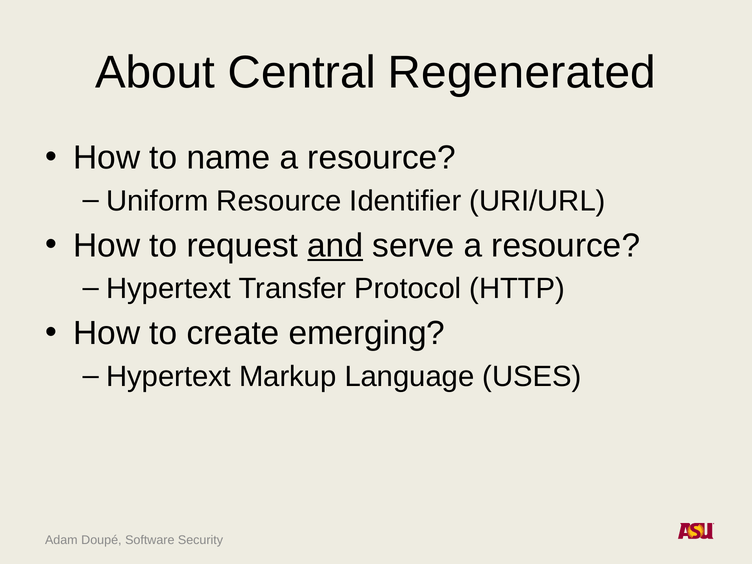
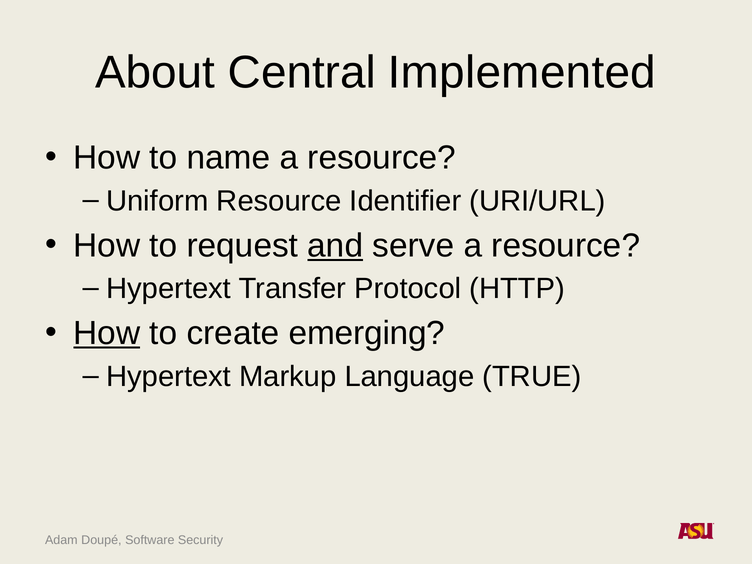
Regenerated: Regenerated -> Implemented (522, 73)
How underline: none -> present (107, 333)
USES: USES -> TRUE (532, 377)
